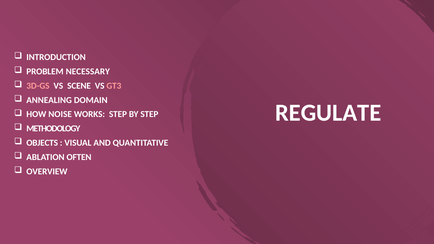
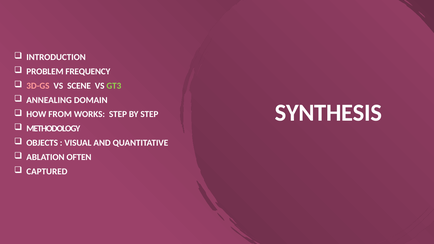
NECESSARY: NECESSARY -> FREQUENCY (88, 72)
GT3 colour: pink -> light green (114, 86)
REGULATE: REGULATE -> SYNTHESIS (328, 113)
NOISE: NOISE -> FROM (60, 114)
OVERVIEW: OVERVIEW -> CAPTURED (47, 172)
